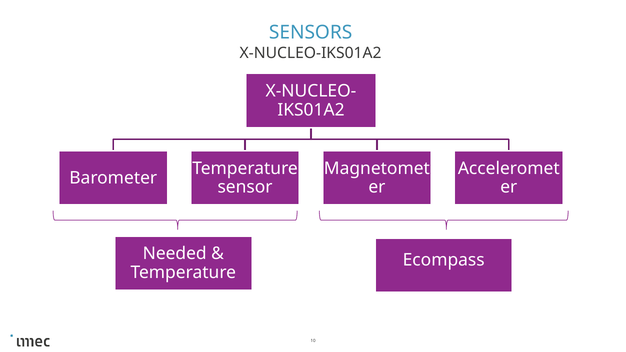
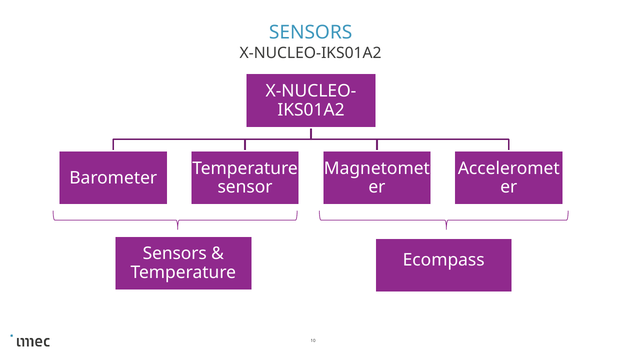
Needed: Needed -> Sensors (175, 254)
